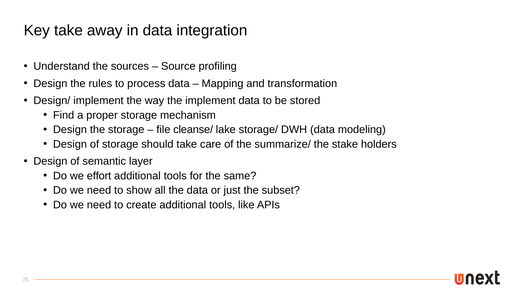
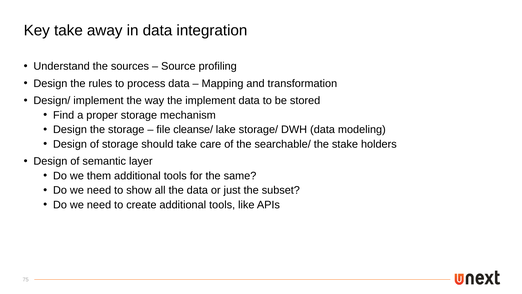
summarize/: summarize/ -> searchable/ (283, 144)
effort: effort -> them (99, 176)
